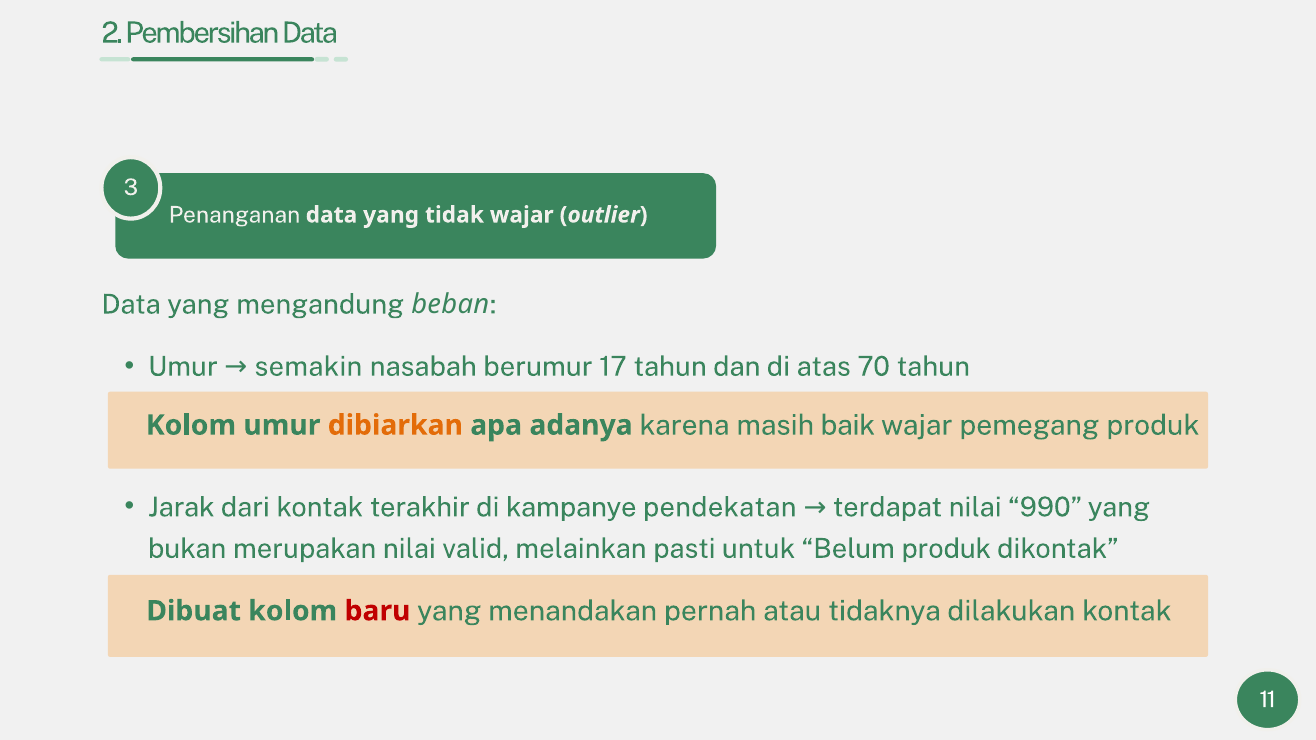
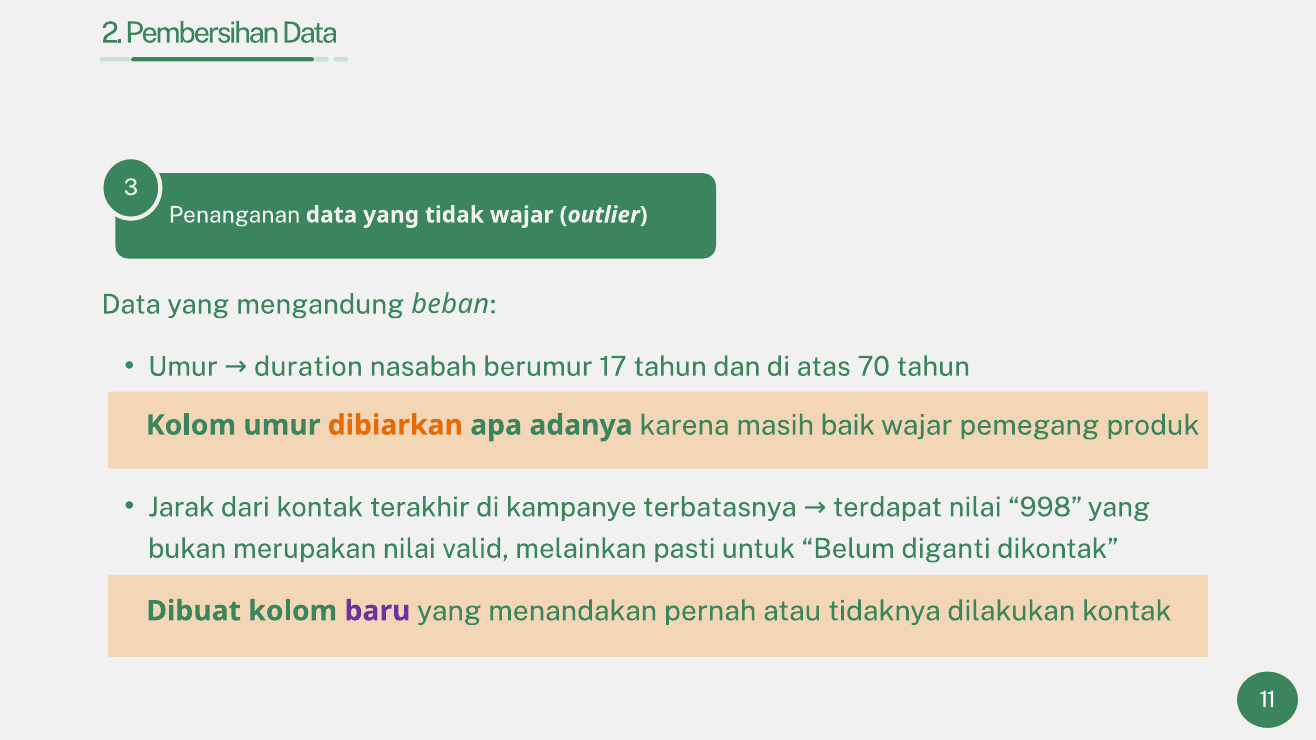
semakin: semakin -> duration (308, 367)
pendekatan: pendekatan -> terbatasnya (720, 508)
990: 990 -> 998 (1045, 508)
Belum produk: produk -> diganti (946, 549)
baru colour: red -> purple (378, 611)
